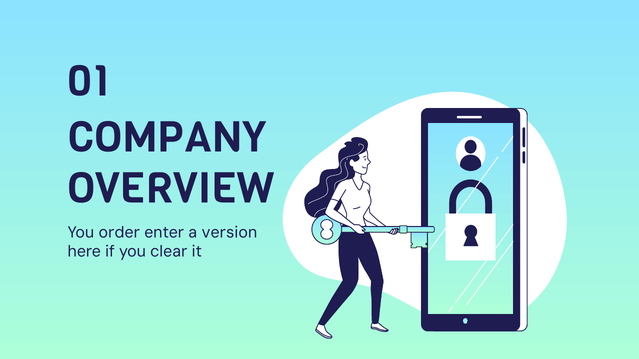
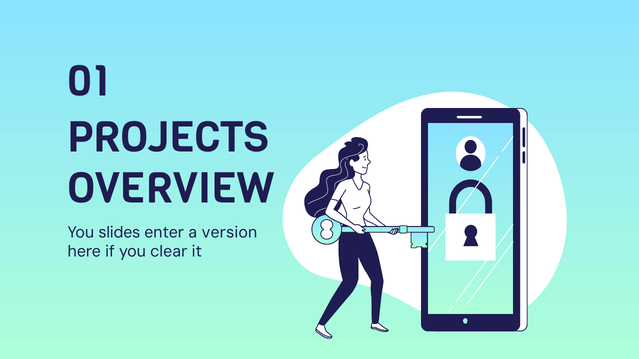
COMPANY: COMPANY -> PROJECTS (168, 138)
order: order -> slides (119, 233)
